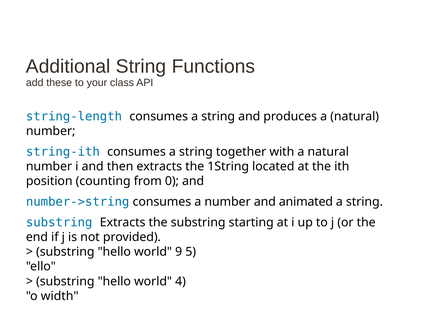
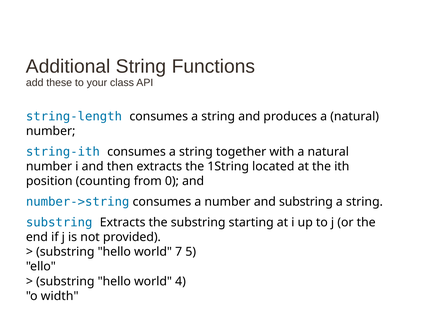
and animated: animated -> substring (306, 202)
9: 9 -> 7 (179, 252)
